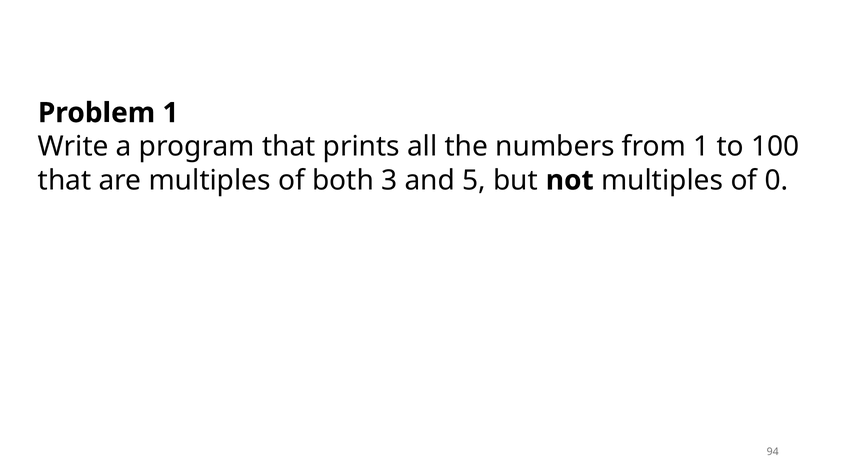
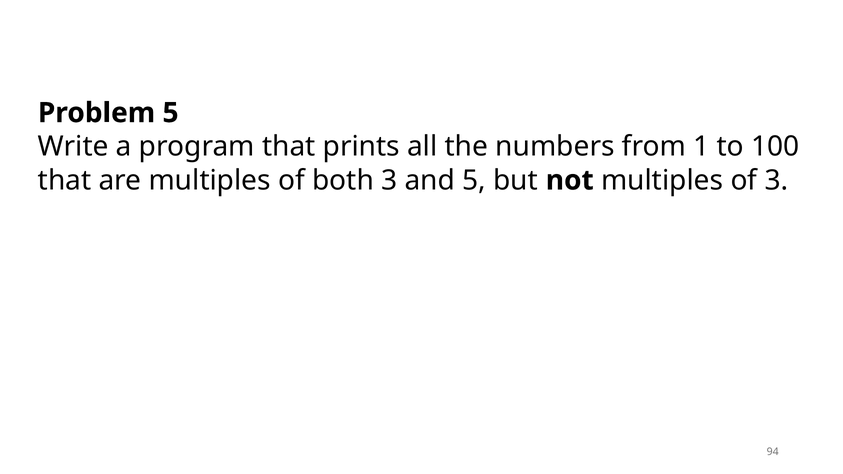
Problem 1: 1 -> 5 (171, 113)
of 0: 0 -> 3 (776, 180)
